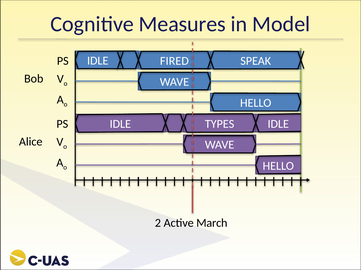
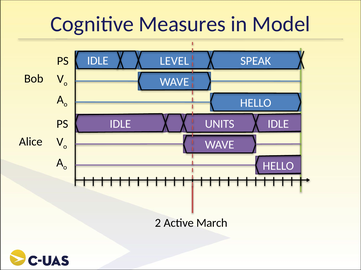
FIRED: FIRED -> LEVEL (174, 61)
TYPES: TYPES -> UNITS (220, 124)
